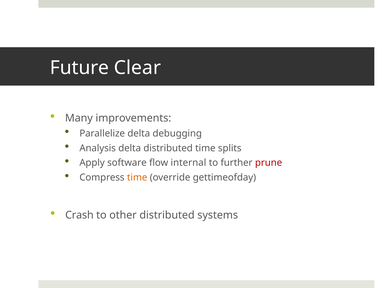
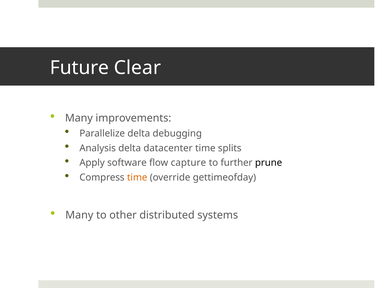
delta distributed: distributed -> datacenter (168, 148)
internal: internal -> capture (188, 163)
prune colour: red -> black (269, 163)
Crash: Crash -> Many (79, 215)
